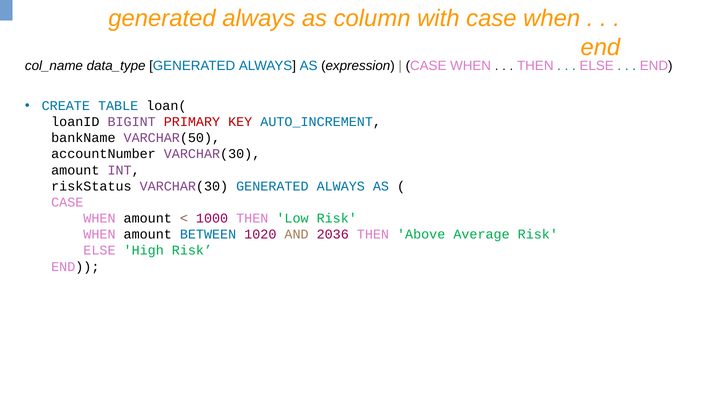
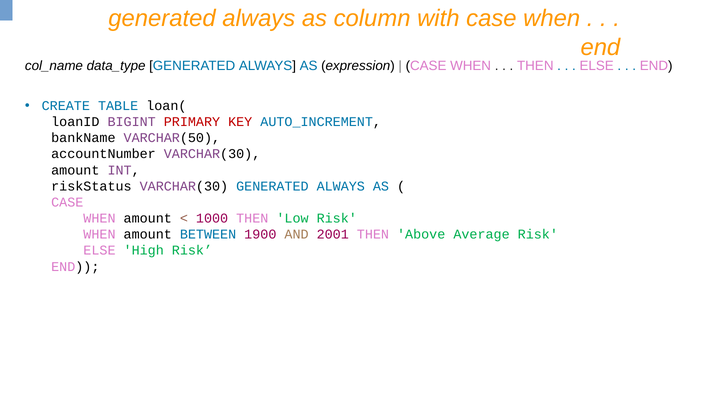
1020: 1020 -> 1900 (260, 235)
2036: 2036 -> 2001 (333, 235)
